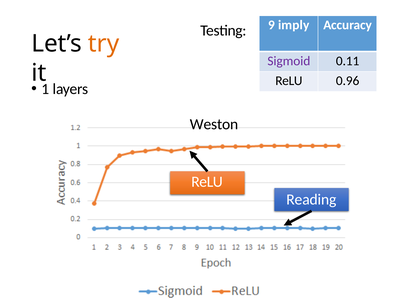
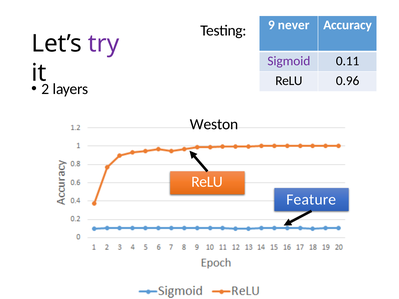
imply: imply -> never (294, 25)
try colour: orange -> purple (104, 44)
1: 1 -> 2 (45, 89)
Reading: Reading -> Feature (311, 200)
